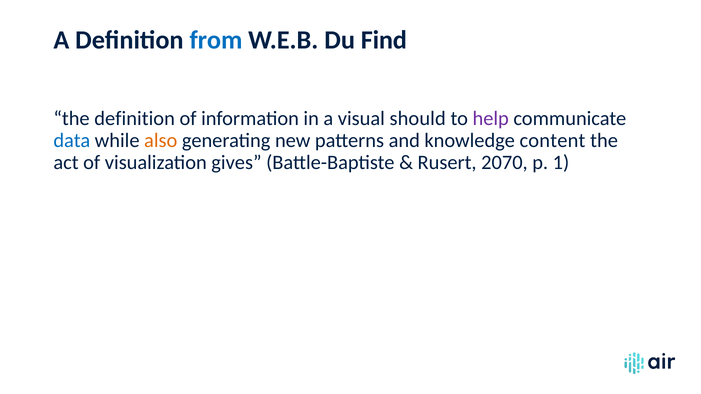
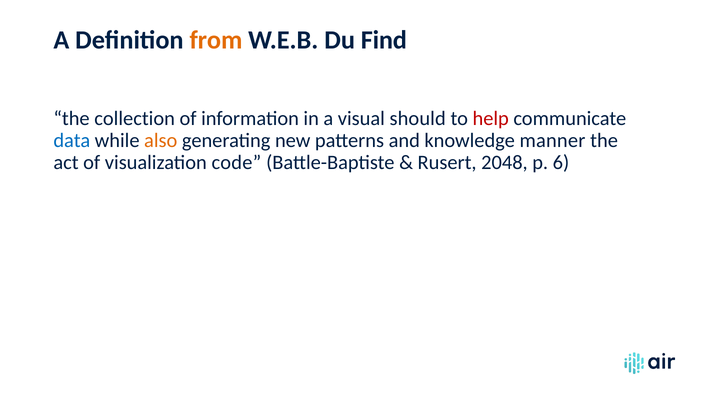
from colour: blue -> orange (216, 40)
the definition: definition -> collection (135, 119)
help colour: purple -> red (491, 119)
content: content -> manner (552, 141)
gives: gives -> code (236, 163)
2070: 2070 -> 2048 (504, 163)
1: 1 -> 6 (561, 163)
